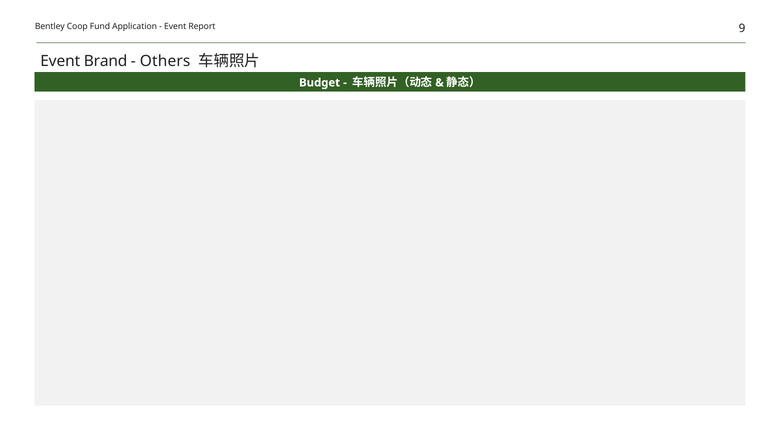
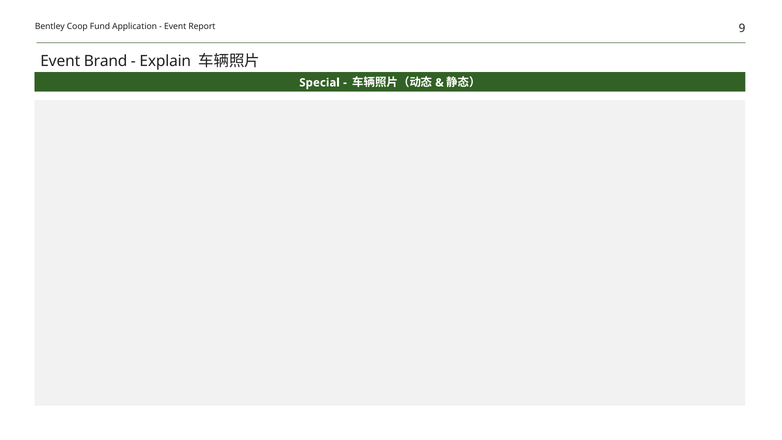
Others: Others -> Explain (165, 61)
Budget: Budget -> Special (320, 83)
